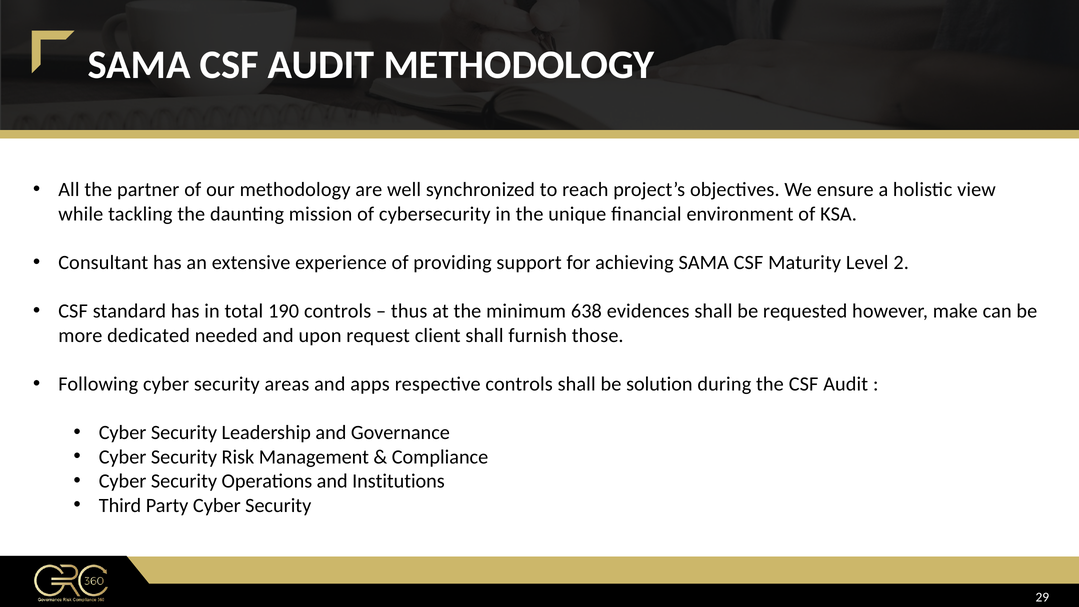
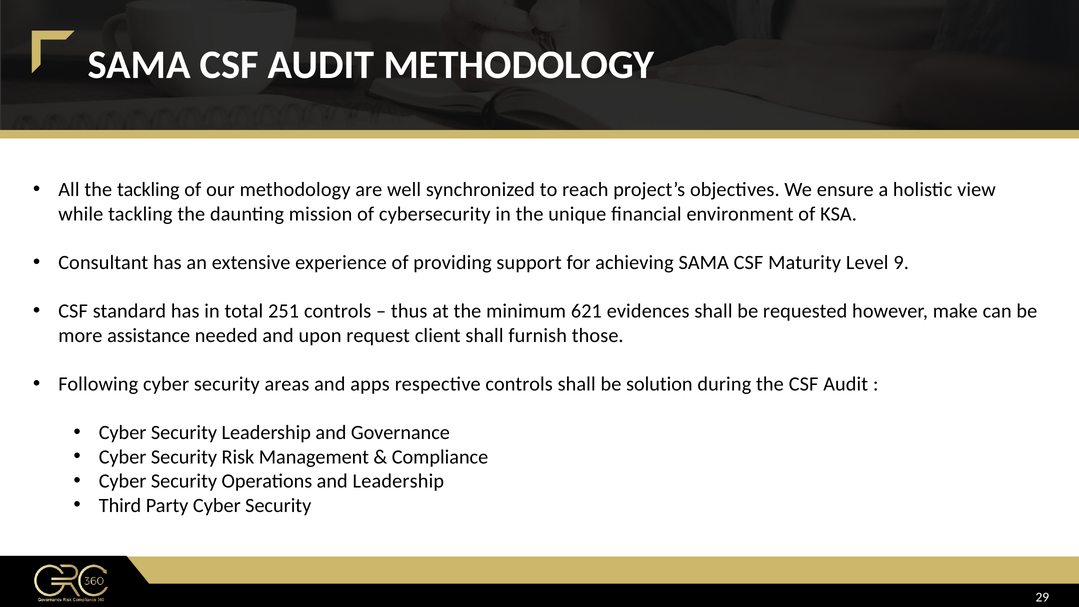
the partner: partner -> tackling (148, 190)
2: 2 -> 9 (901, 263)
190: 190 -> 251 (284, 311)
638: 638 -> 621 (586, 311)
dedicated: dedicated -> assistance (149, 335)
and Institutions: Institutions -> Leadership (398, 481)
